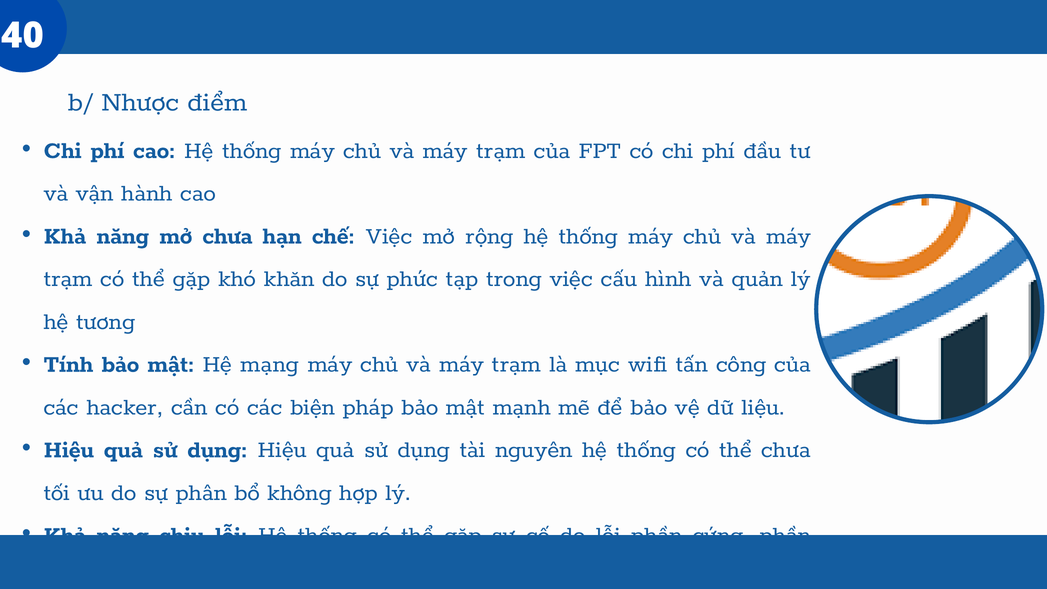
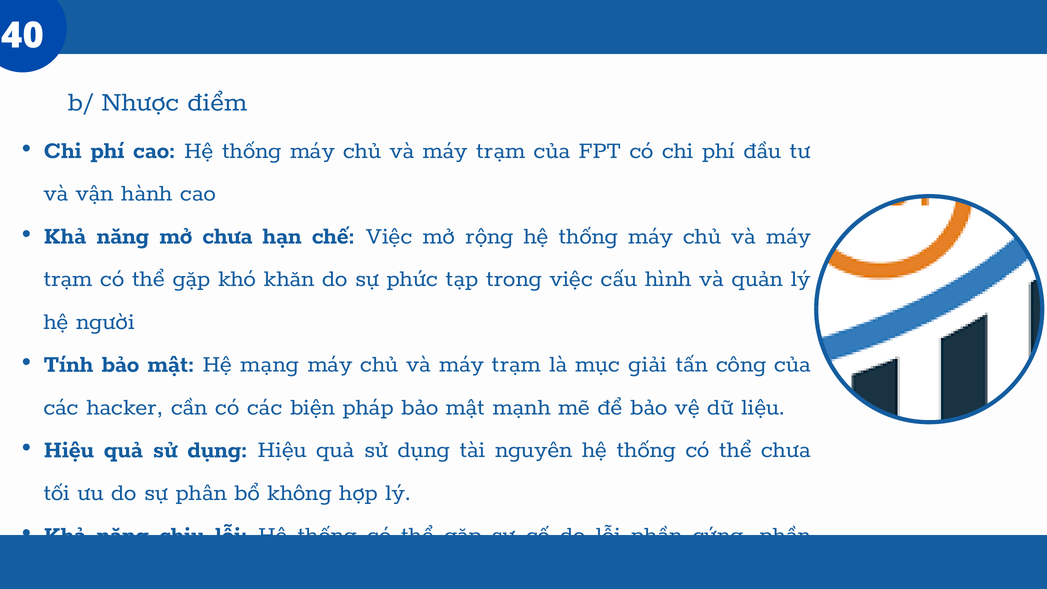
hệ tương: tương -> người (106, 321)
wifi: wifi -> giải (648, 363)
